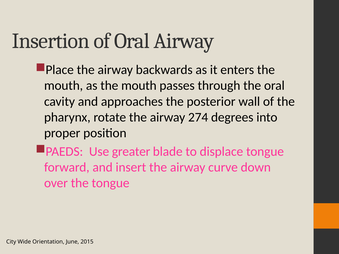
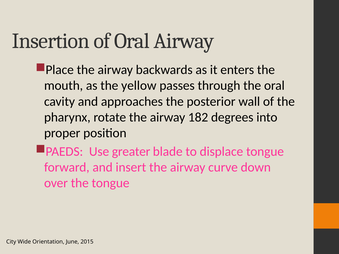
as the mouth: mouth -> yellow (139, 86)
274: 274 -> 182 (198, 117)
